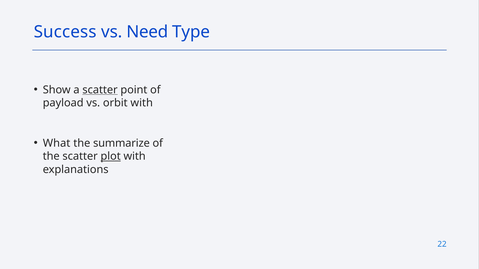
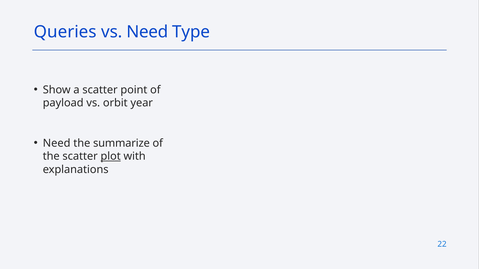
Success: Success -> Queries (65, 32)
scatter underline: present -> none (100, 90)
orbit with: with -> year (142, 103)
What: What -> Need (57, 143)
